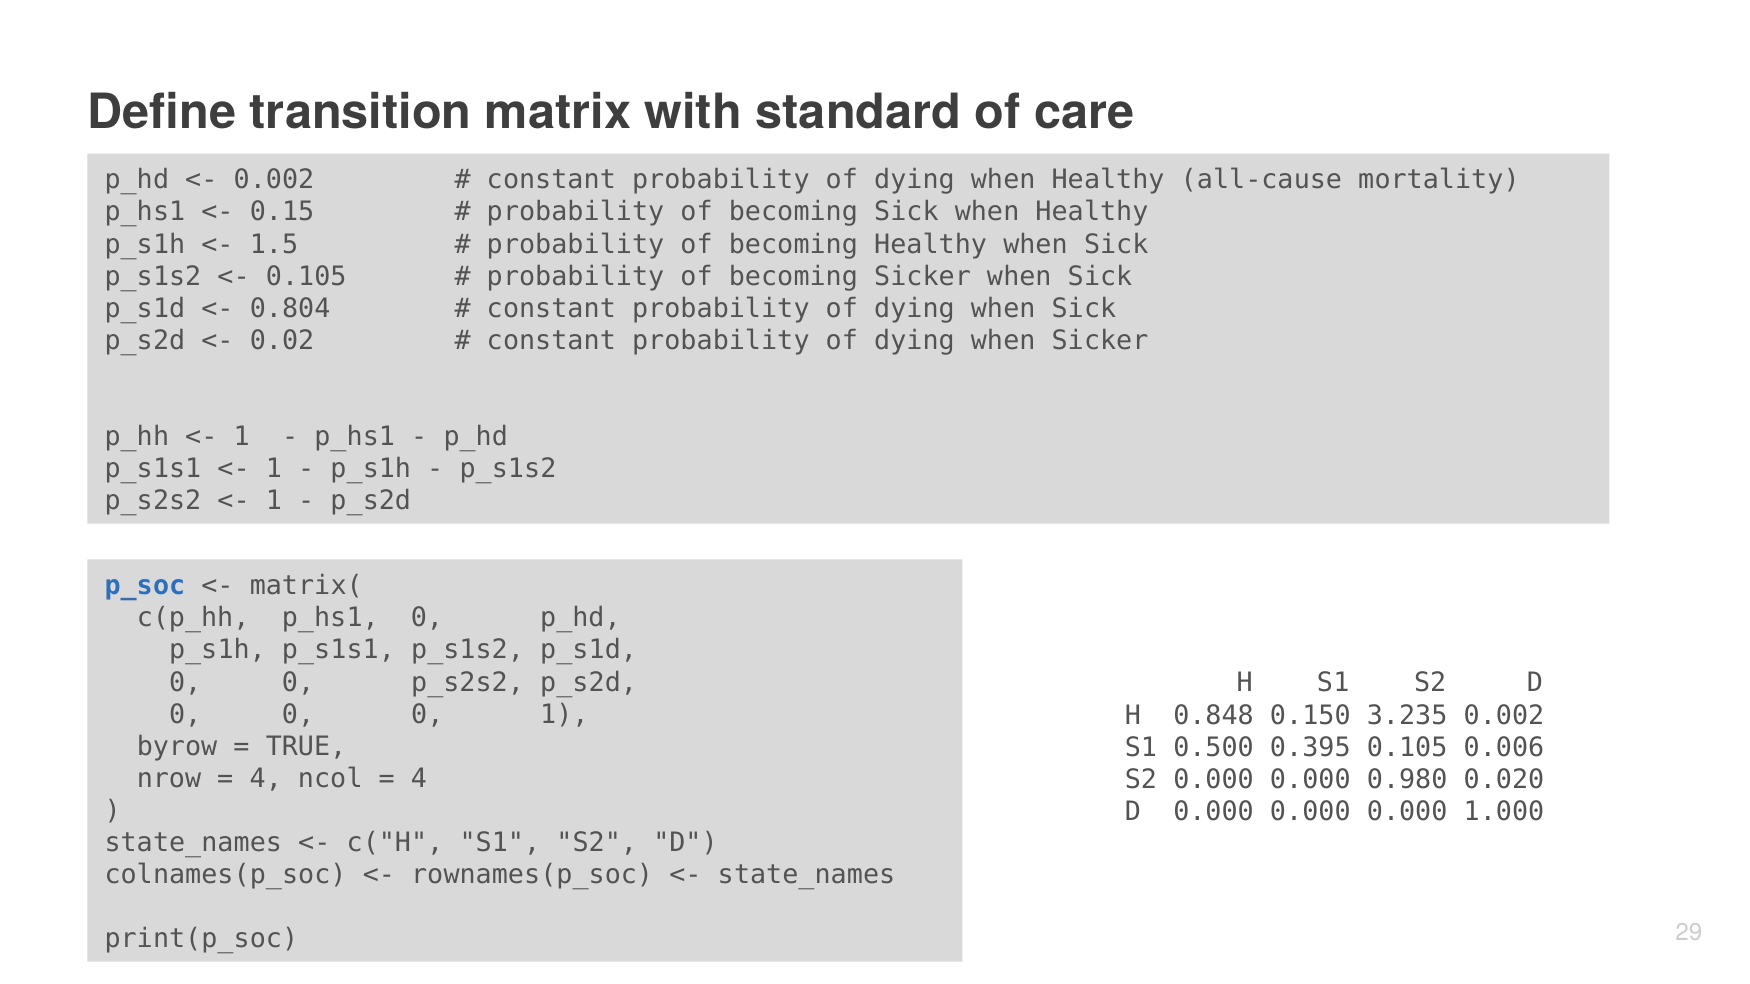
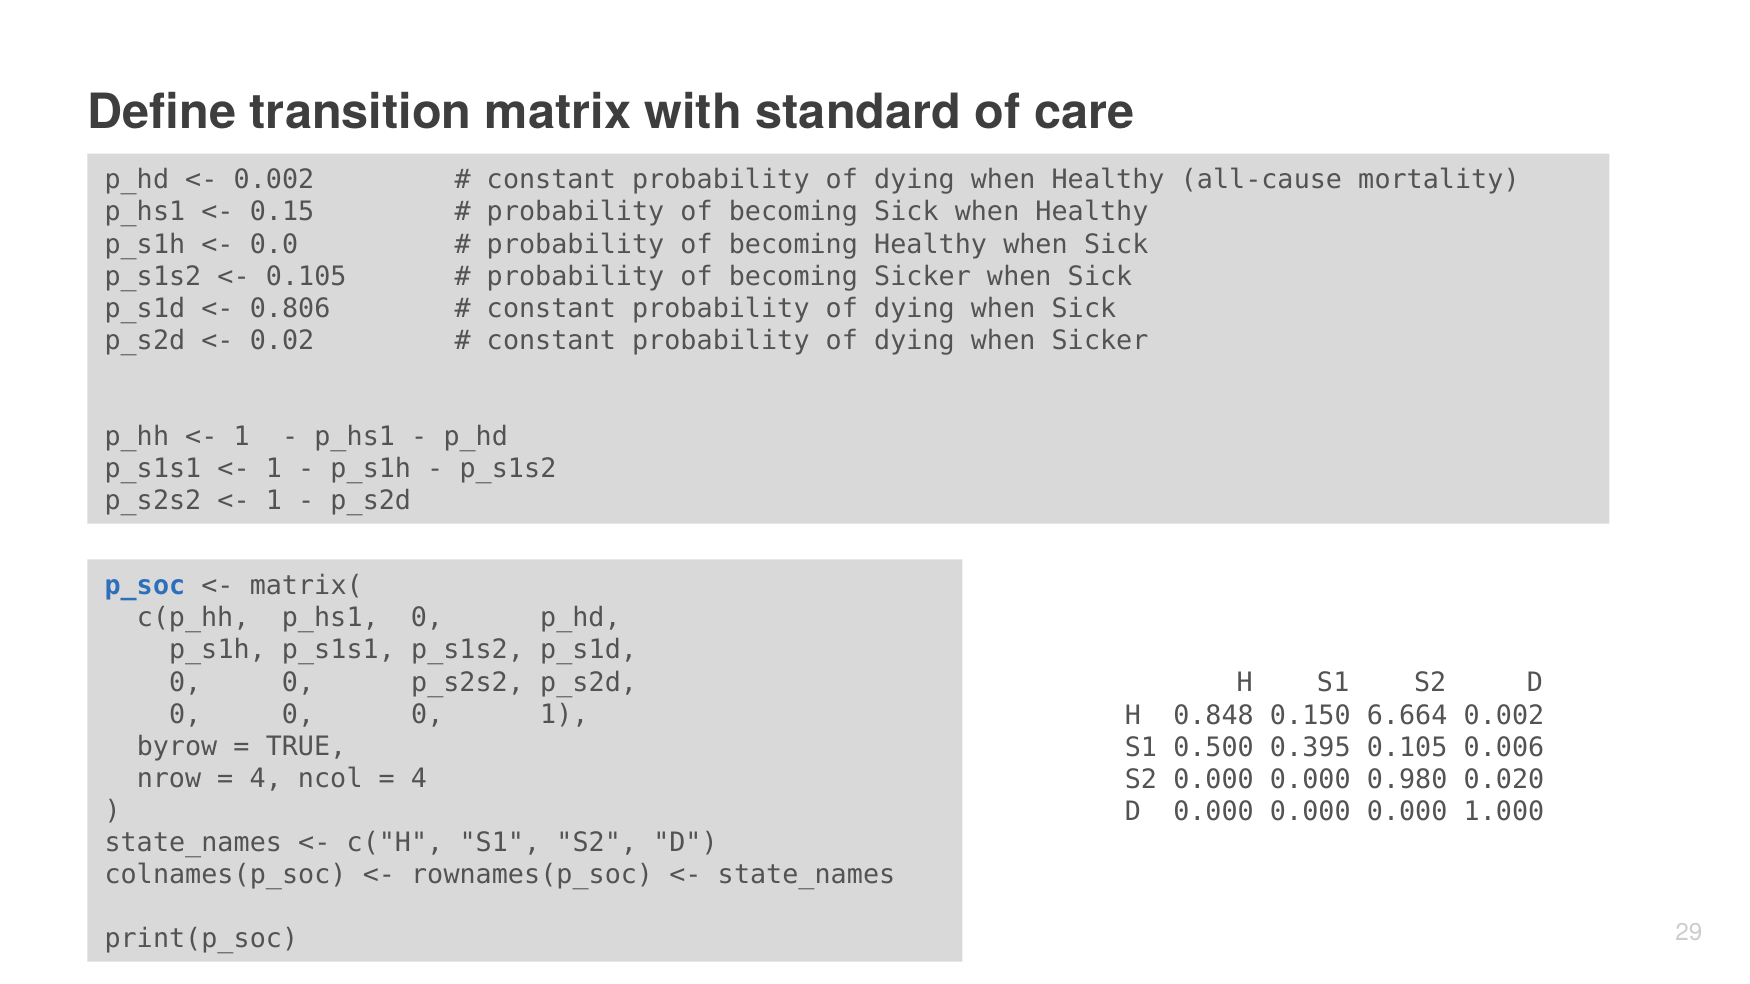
1.5: 1.5 -> 0.0 (274, 244)
0.804: 0.804 -> 0.806 (290, 309)
3.235: 3.235 -> 6.664 (1407, 715)
